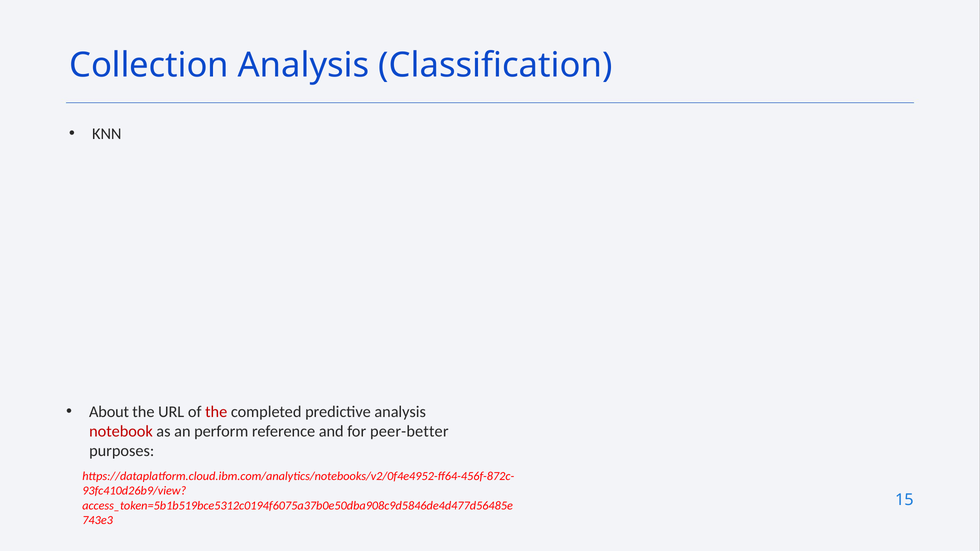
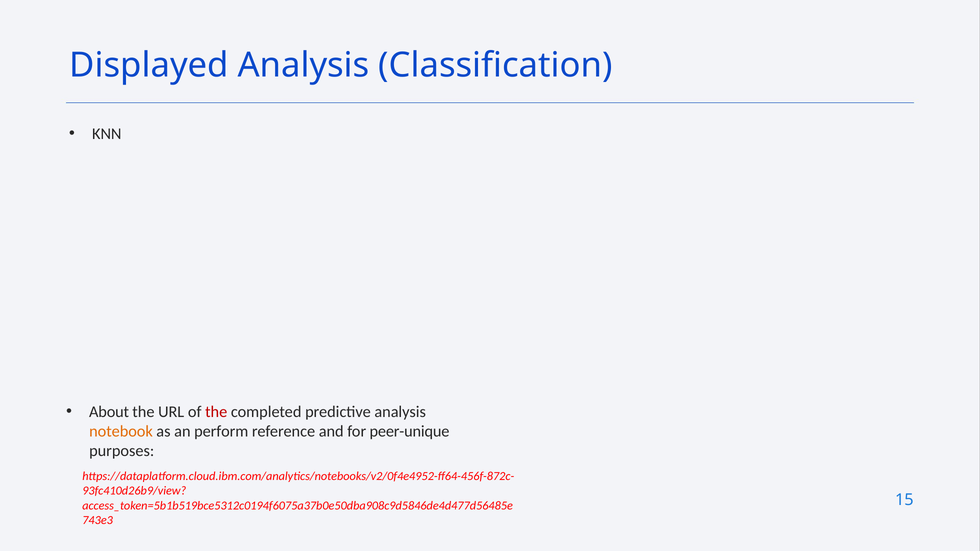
Collection: Collection -> Displayed (149, 65)
notebook colour: red -> orange (121, 432)
peer-better: peer-better -> peer-unique (410, 432)
